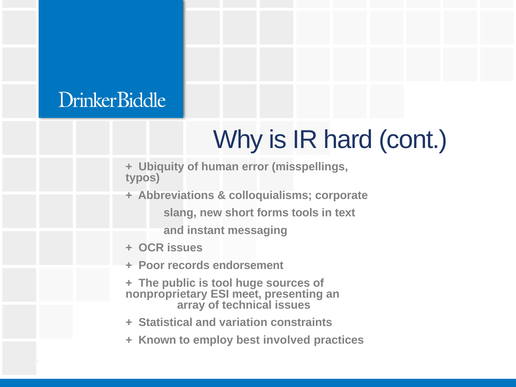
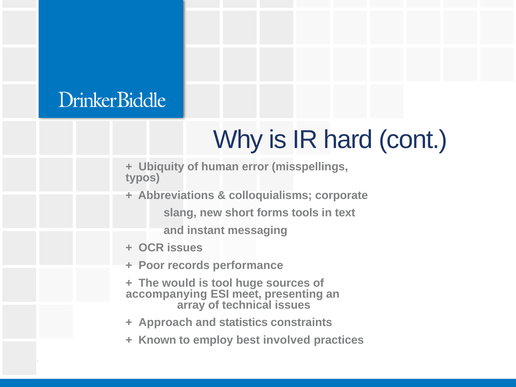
endorsement: endorsement -> performance (248, 265)
public: public -> would (179, 283)
nonproprietary: nonproprietary -> accompanying (166, 294)
Statistical: Statistical -> Approach (165, 322)
variation: variation -> statistics (243, 322)
